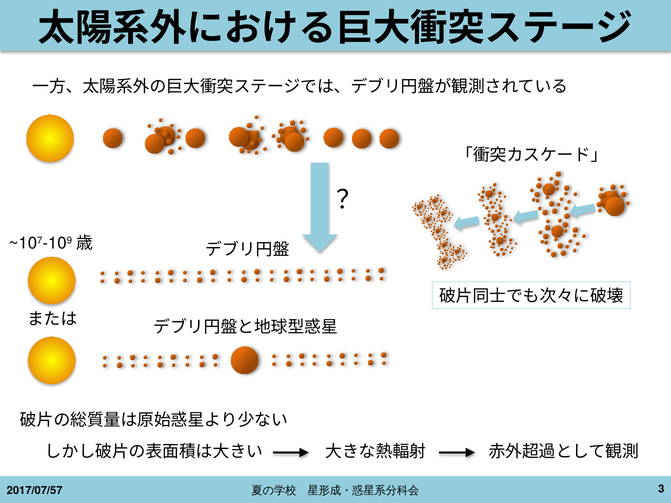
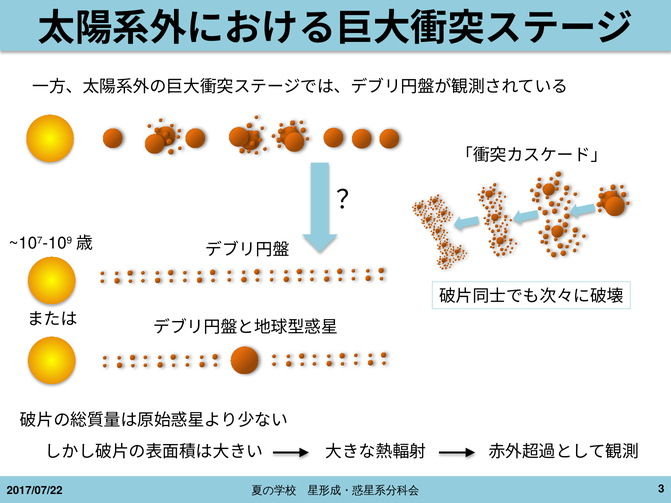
2017/07/57: 2017/07/57 -> 2017/07/22 (35, 491)
